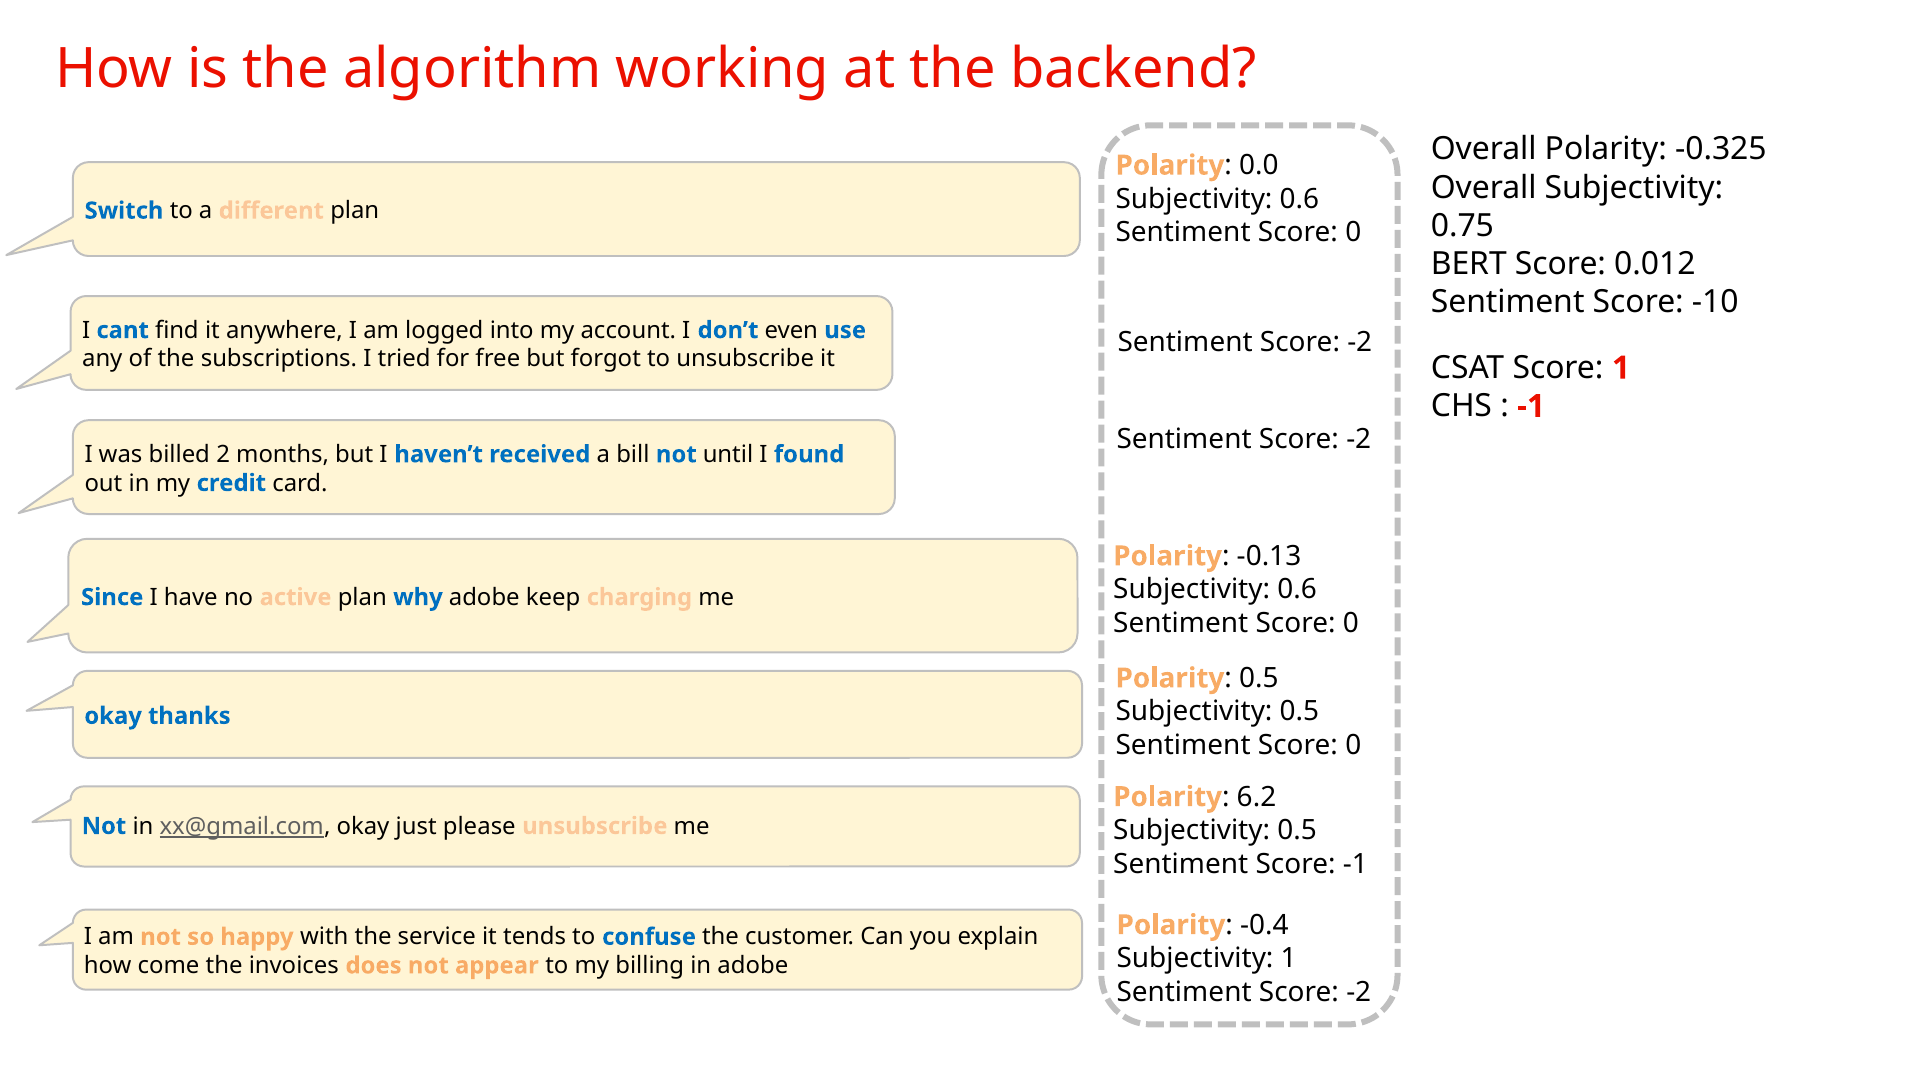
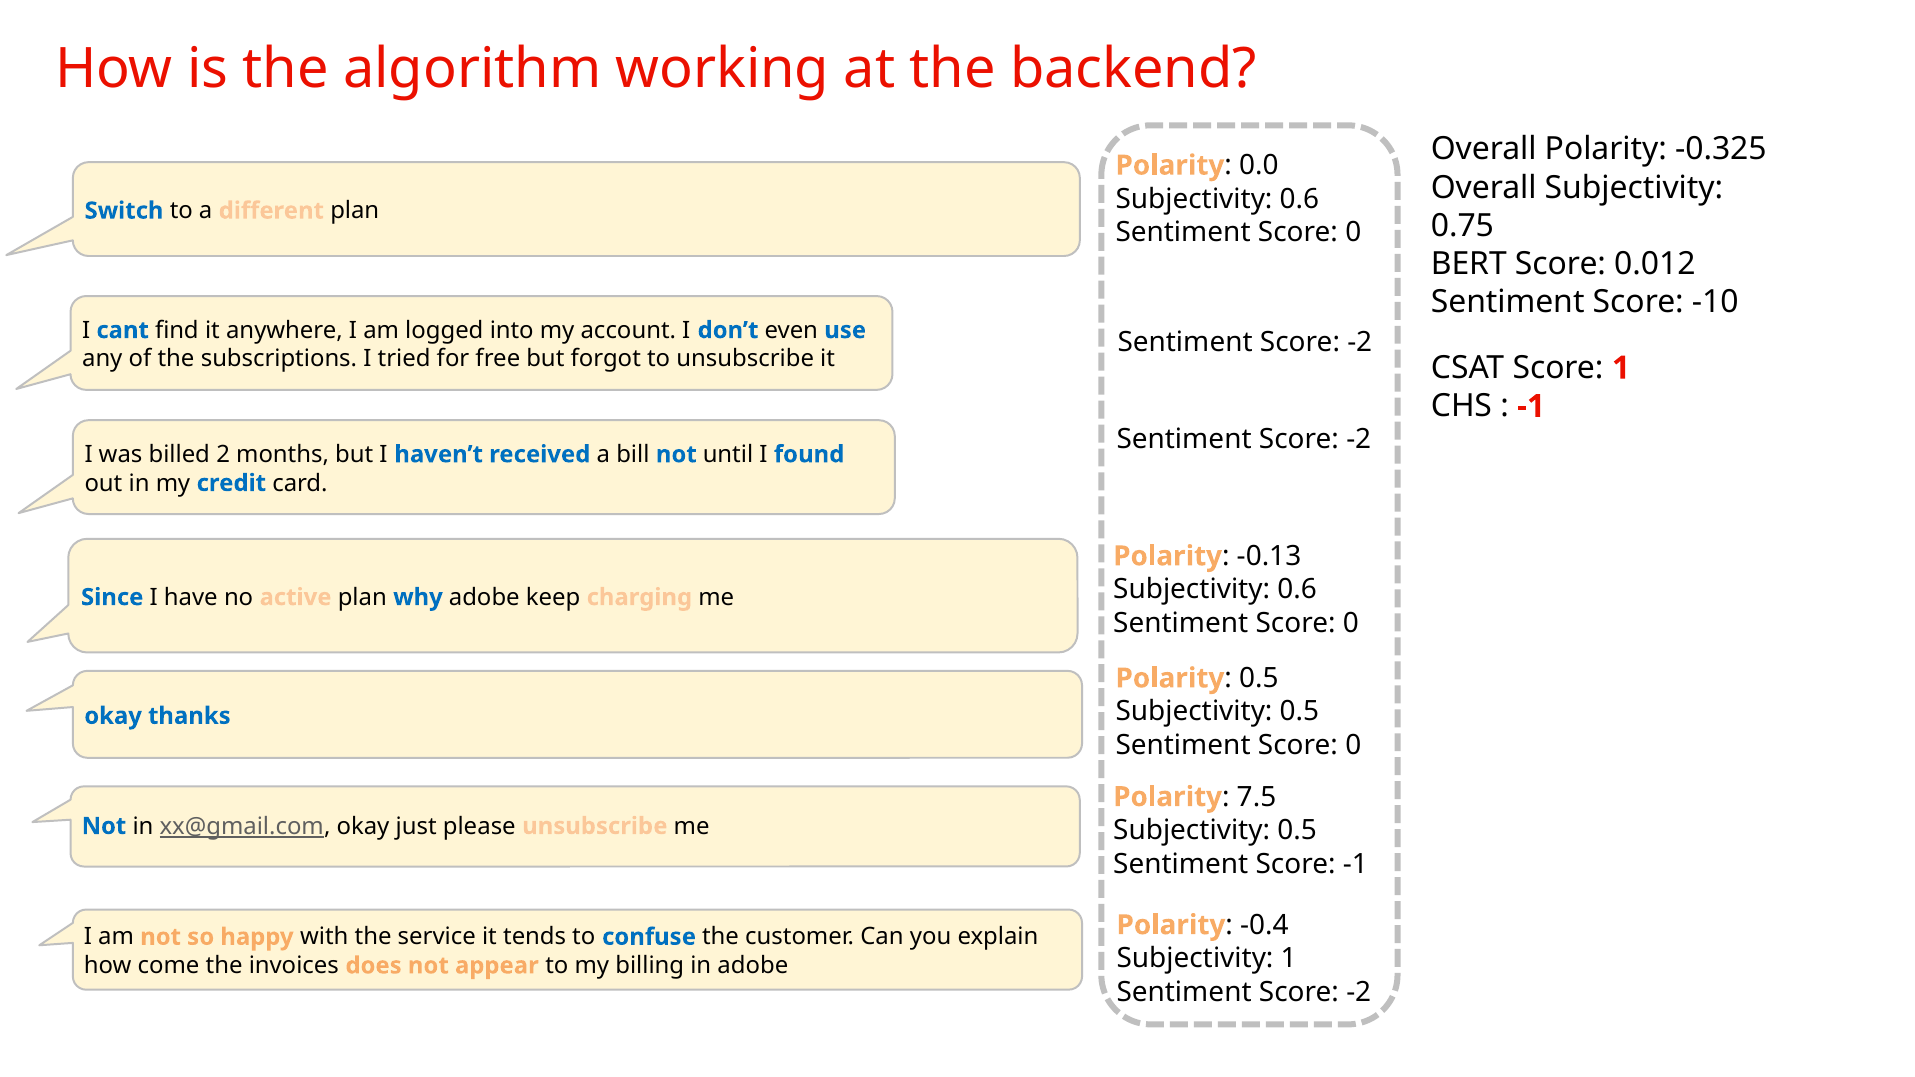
6.2: 6.2 -> 7.5 (1257, 797)
